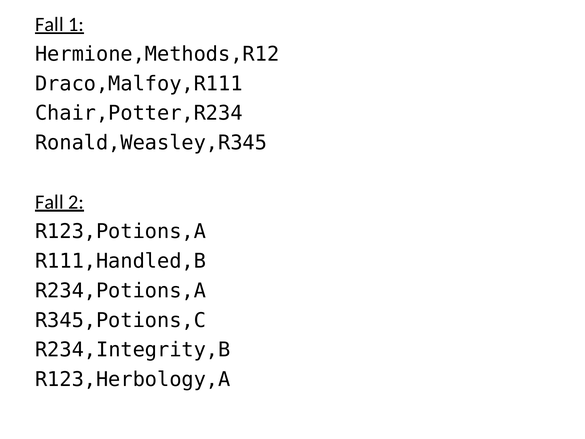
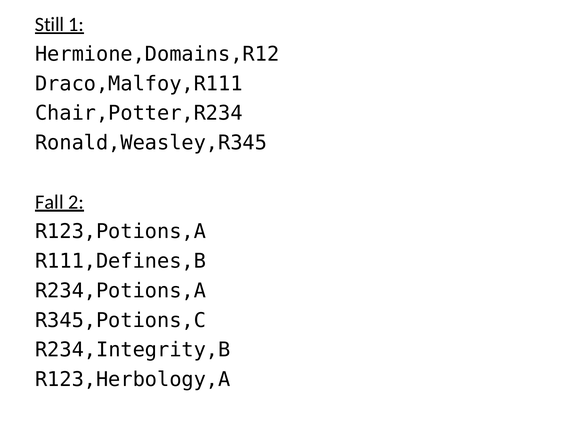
Fall: Fall -> Still (50, 24)
Hermione,Methods,R12: Hermione,Methods,R12 -> Hermione,Domains,R12 (157, 54)
R111,Handled,B: R111,Handled,B -> R111,Defines,B (121, 261)
